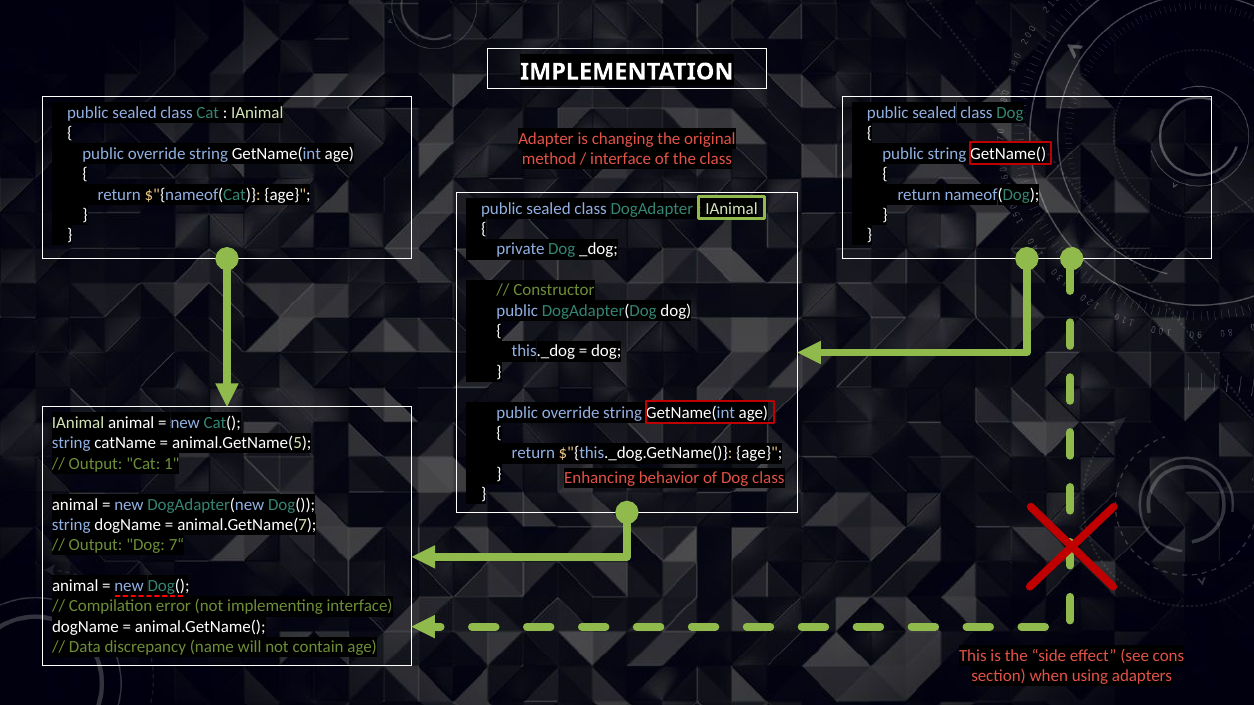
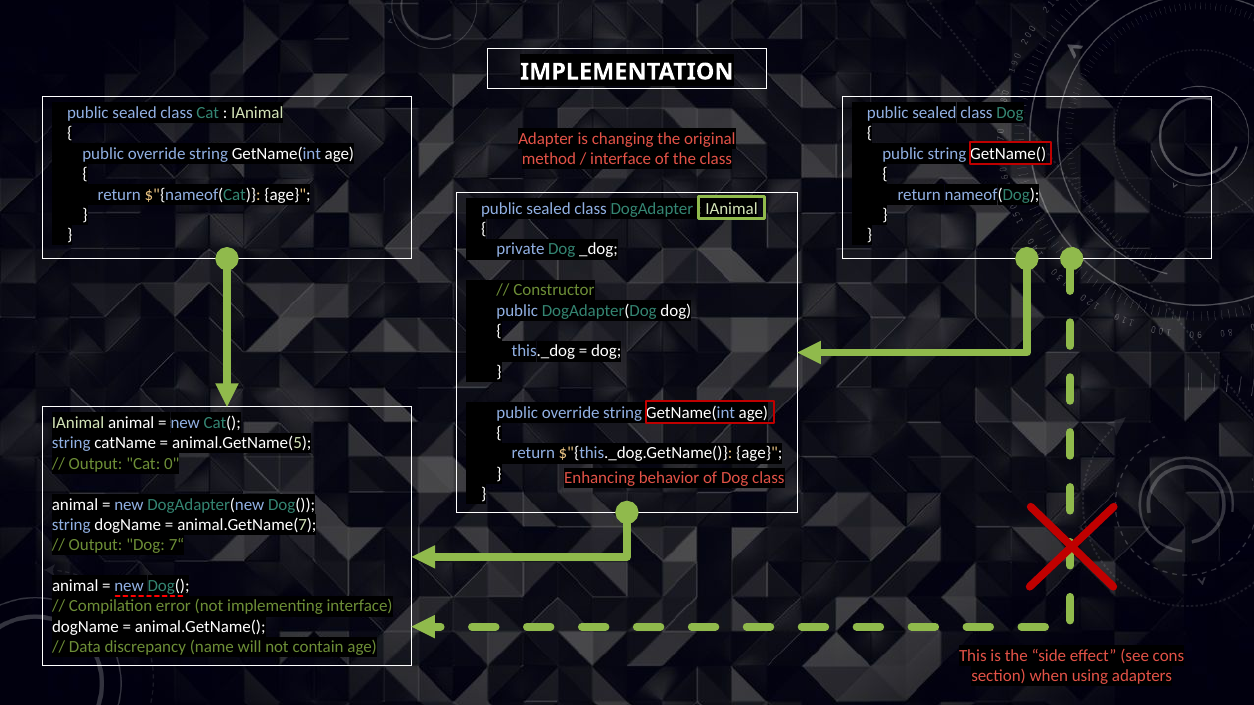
1: 1 -> 0 (172, 464)
